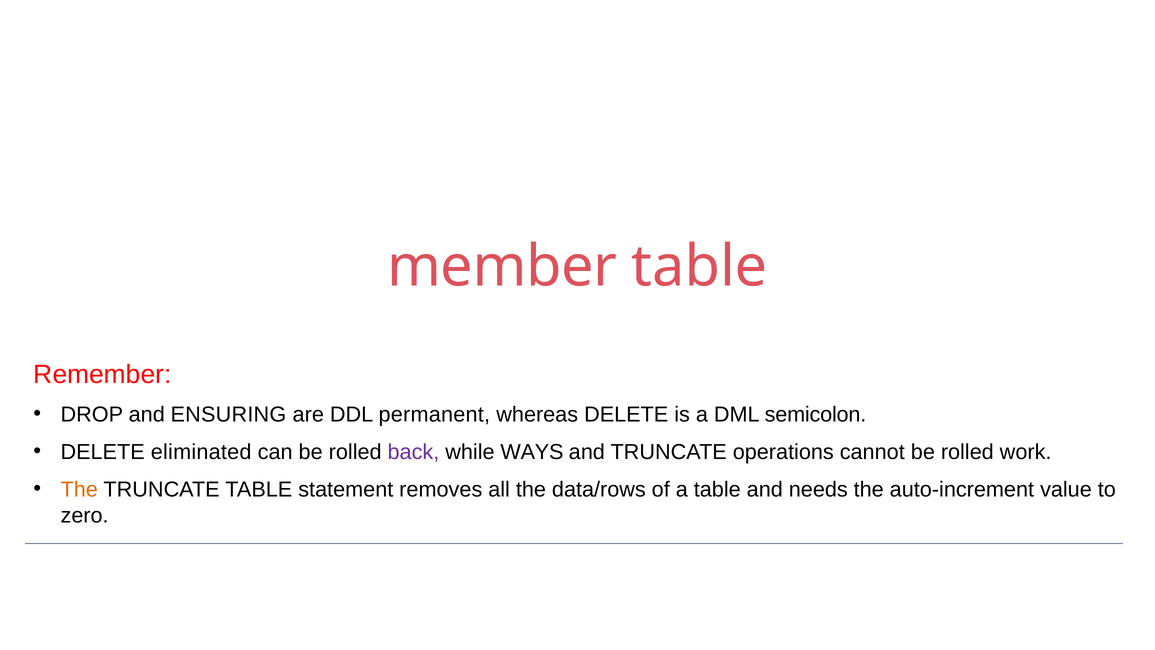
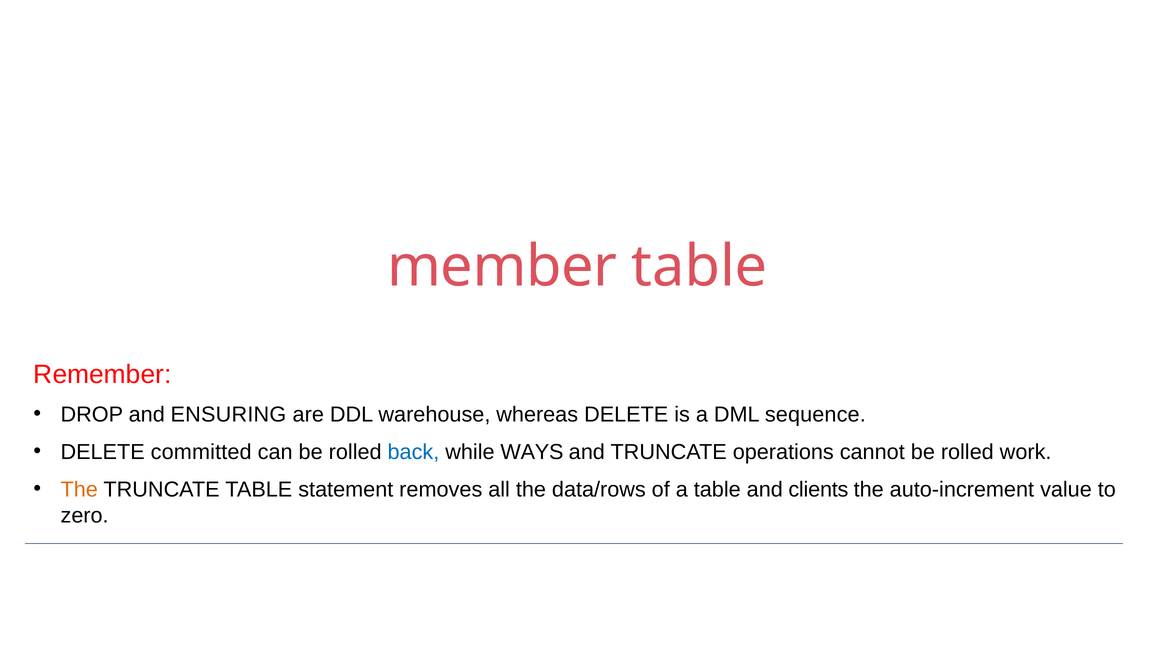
permanent: permanent -> warehouse (434, 414)
semicolon: semicolon -> sequence (815, 414)
eliminated: eliminated -> committed (201, 452)
back colour: purple -> blue (413, 452)
needs: needs -> clients (818, 489)
